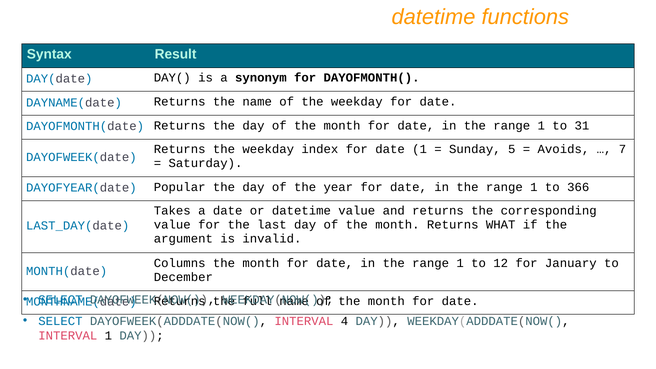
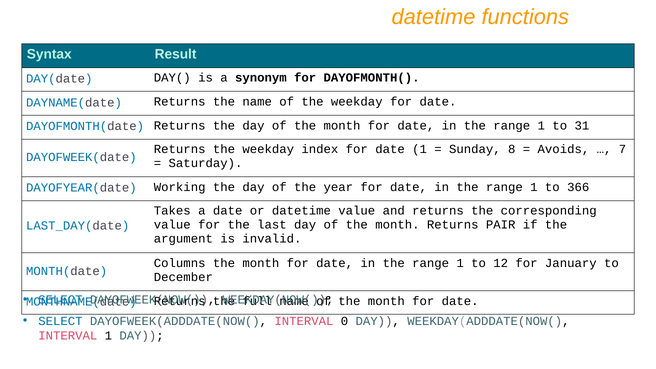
5: 5 -> 8 (512, 149)
Popular: Popular -> Working (180, 187)
WHAT: WHAT -> PAIR (501, 225)
4: 4 -> 0 (345, 321)
